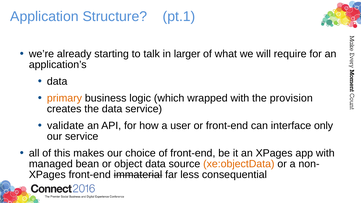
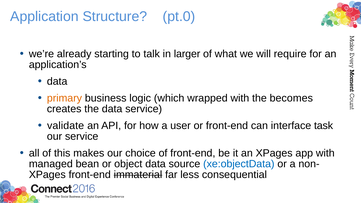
pt.1: pt.1 -> pt.0 (179, 17)
provision: provision -> becomes (291, 98)
only: only -> task (324, 126)
xe:objectData colour: orange -> blue (239, 164)
